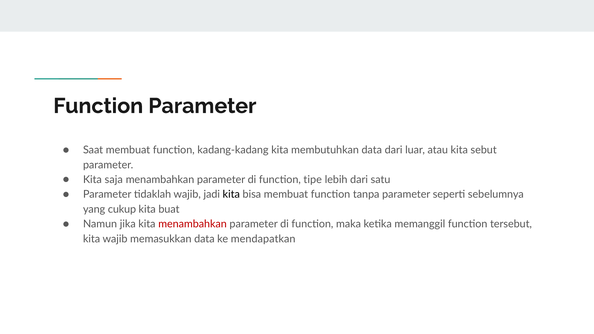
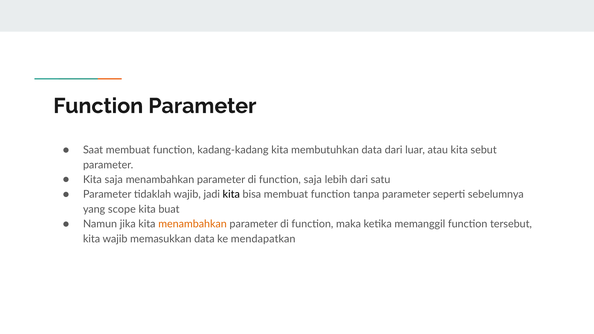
function tipe: tipe -> saja (313, 180)
cukup: cukup -> scope (122, 209)
menambahkan colour: red -> orange (193, 224)
